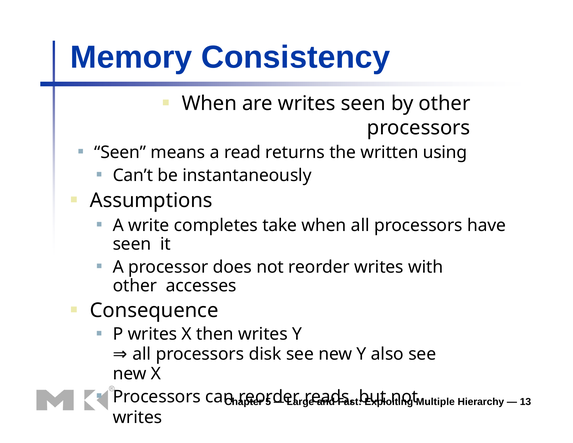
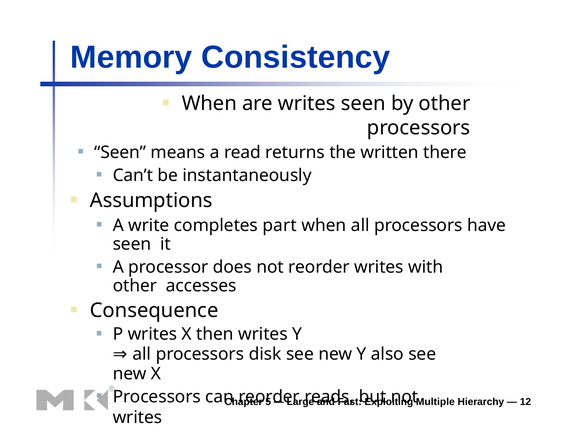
using: using -> there (445, 152)
take: take -> part (280, 225)
13: 13 -> 12 (525, 402)
